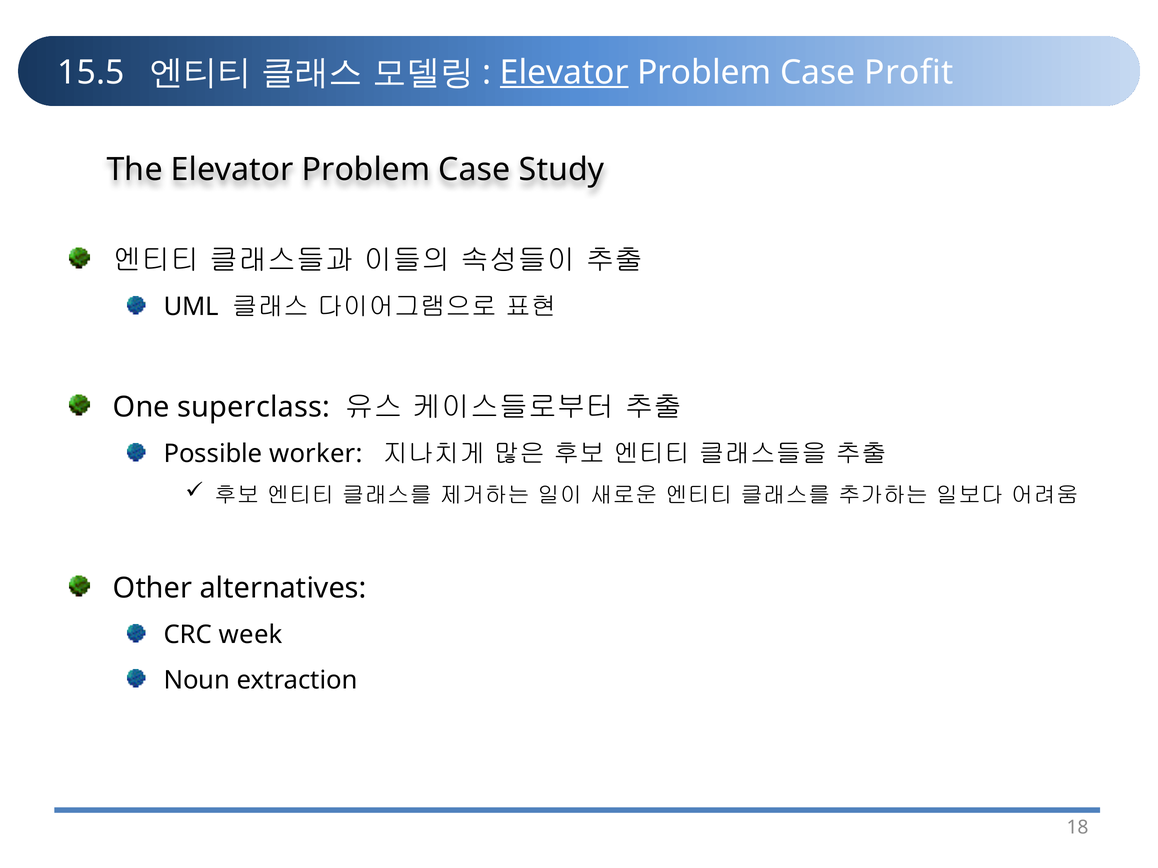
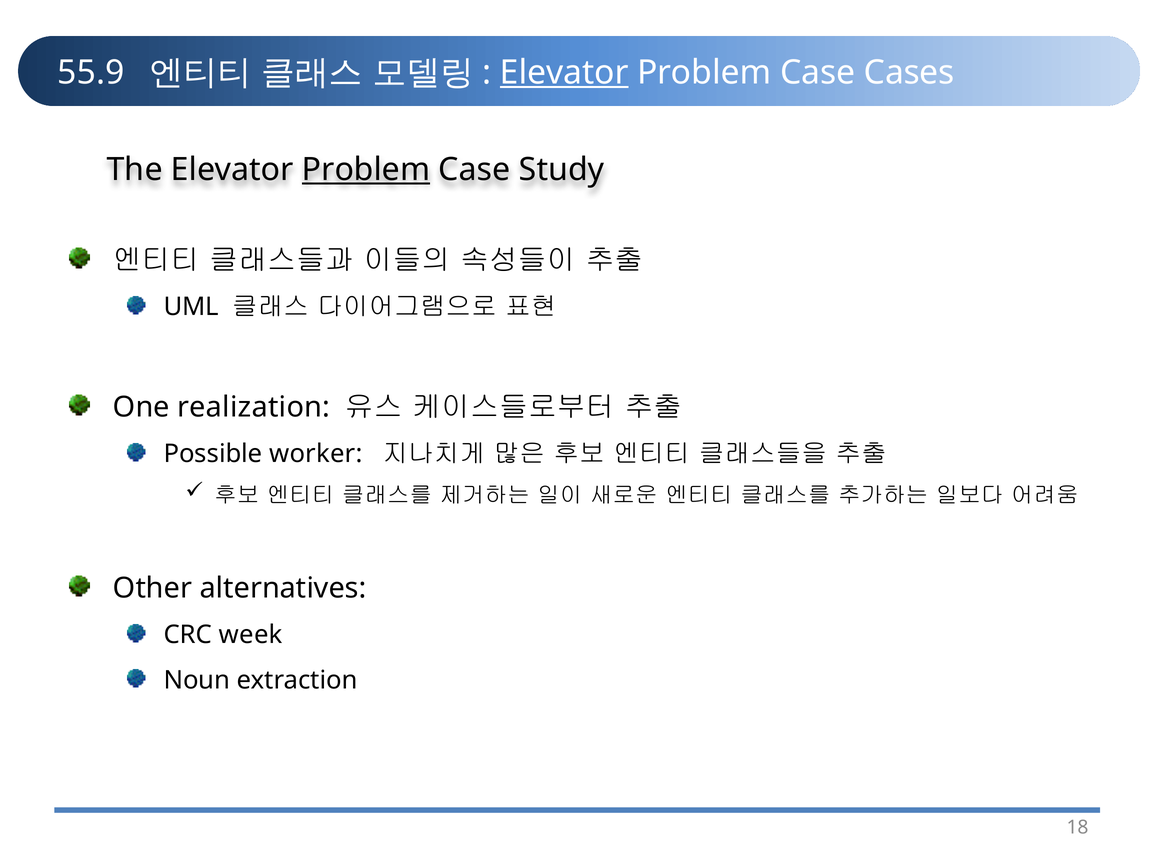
15.5: 15.5 -> 55.9 (91, 73)
Profit: Profit -> Cases (909, 73)
Problem underline: none -> present (366, 170)
superclass: superclass -> realization (254, 407)
